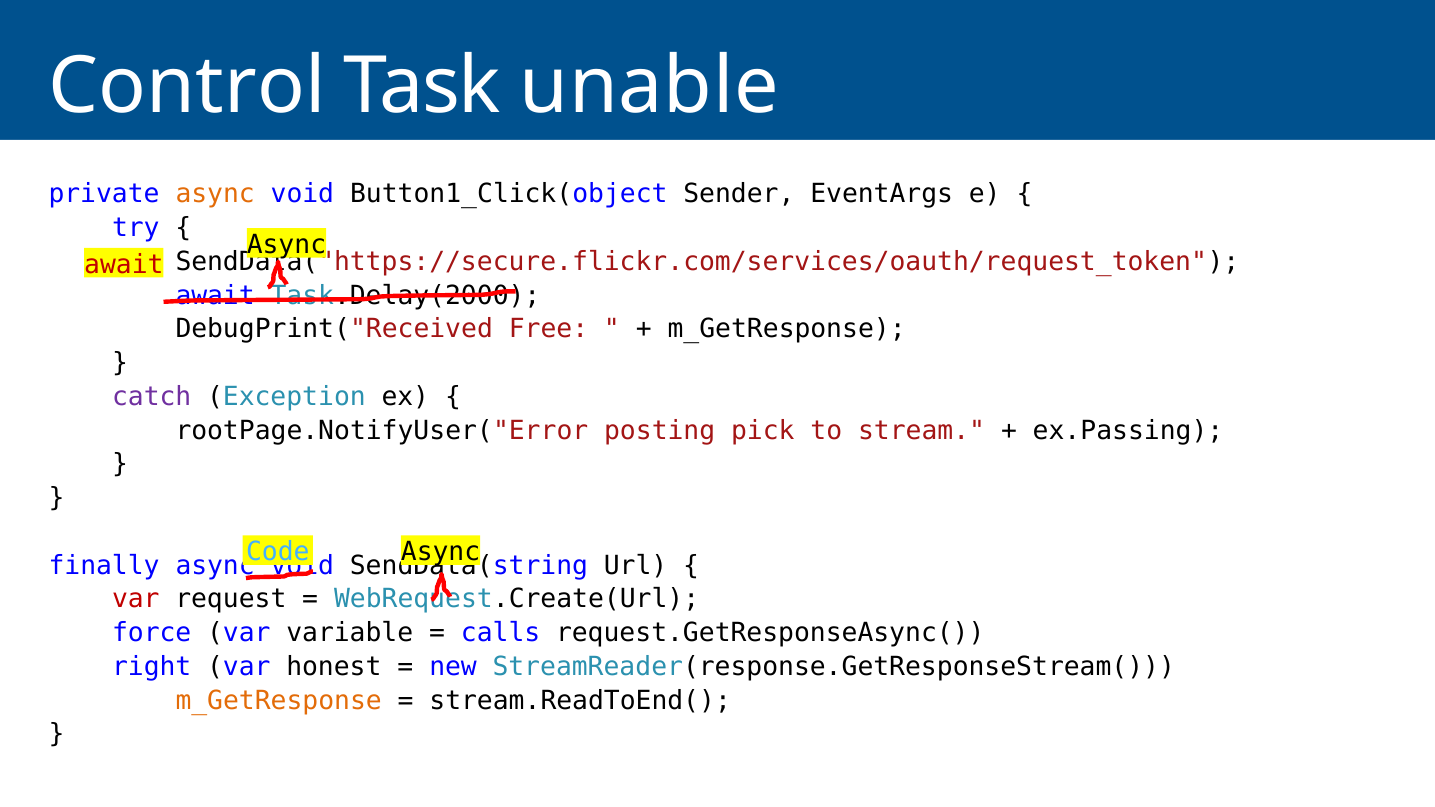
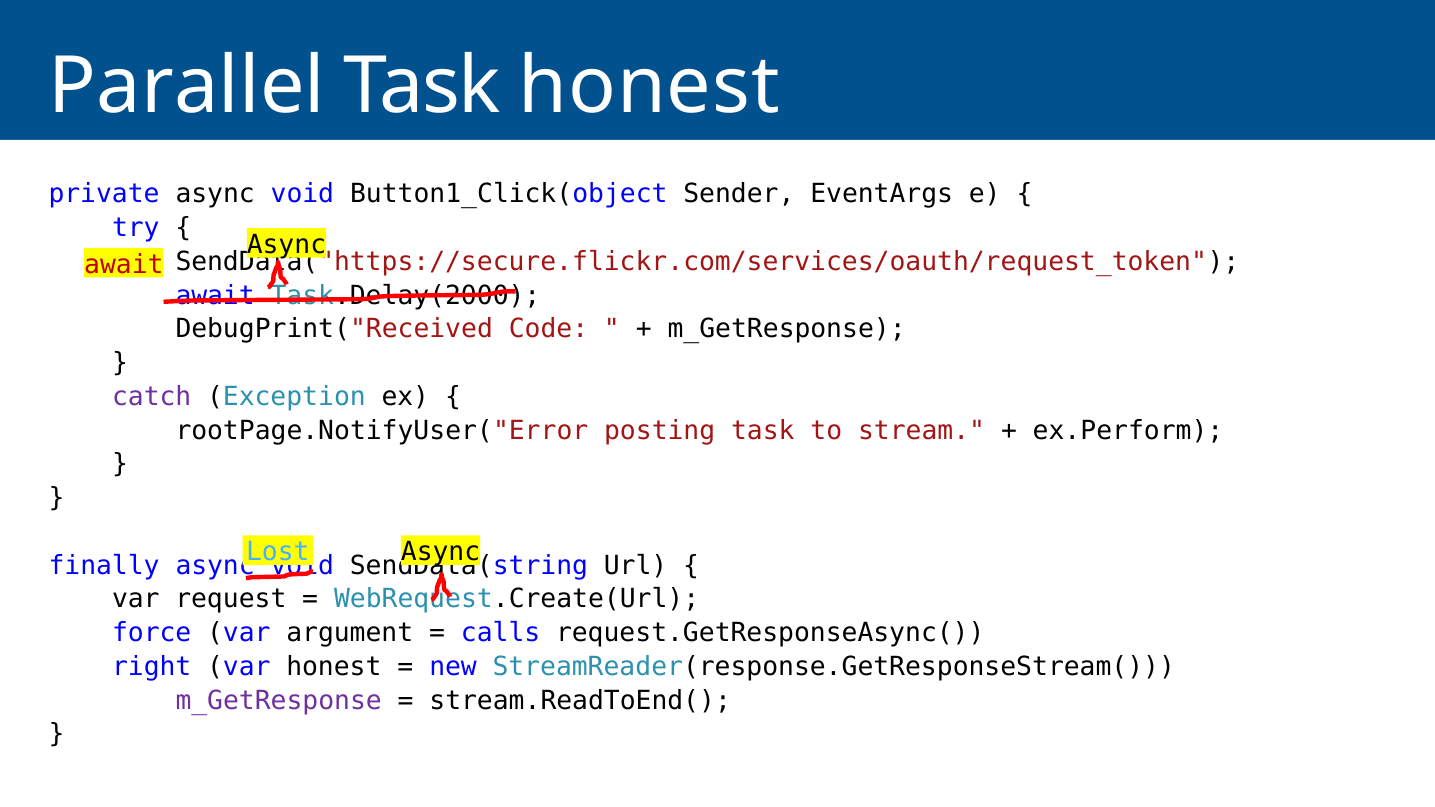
Control: Control -> Parallel (187, 87)
Task unable: unable -> honest (649, 87)
async colour: orange -> black (215, 194)
Free: Free -> Code (549, 329)
posting pick: pick -> task (763, 430)
ex.Passing: ex.Passing -> ex.Perform (1128, 430)
Code: Code -> Lost (278, 552)
var colour: red -> black (136, 599)
variable: variable -> argument (350, 633)
m_GetResponse colour: orange -> purple (279, 701)
